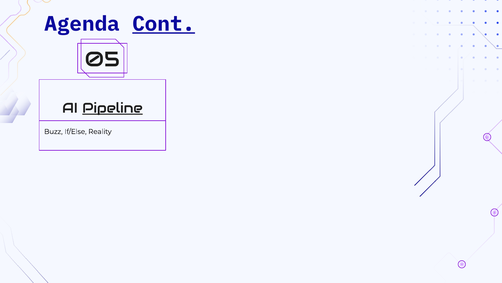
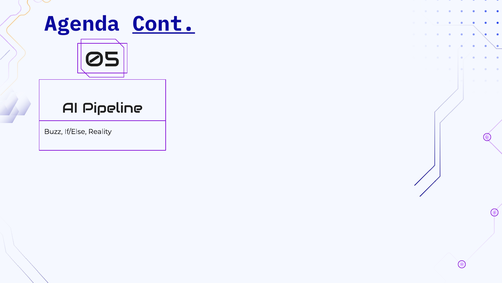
Pipeline underline: present -> none (112, 108)
